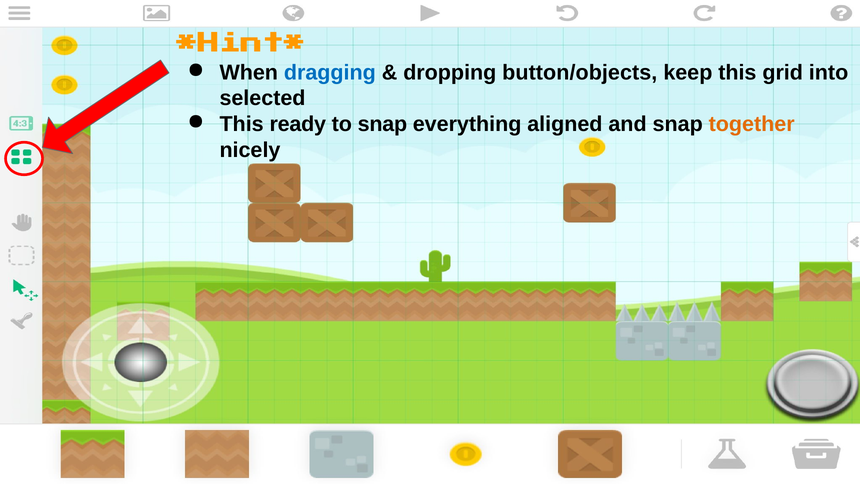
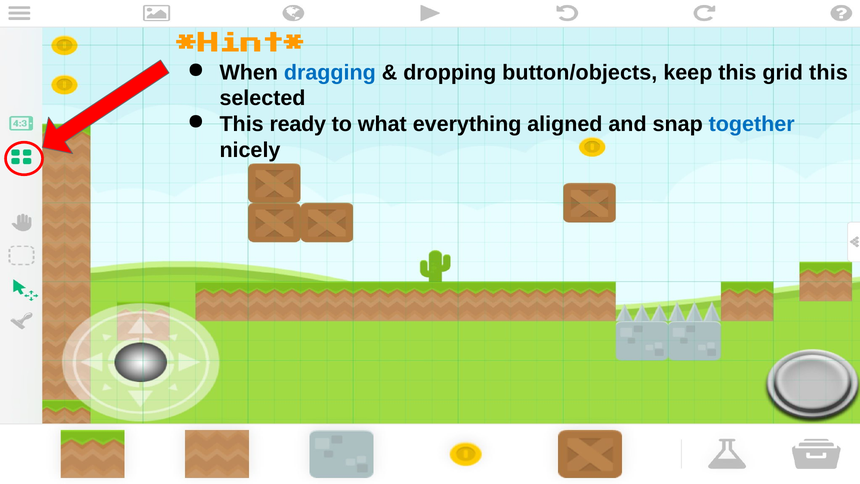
grid into: into -> this (828, 72)
to snap: snap -> what (382, 124)
together colour: orange -> blue (752, 124)
